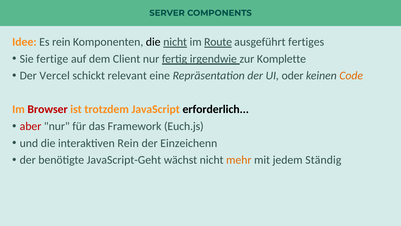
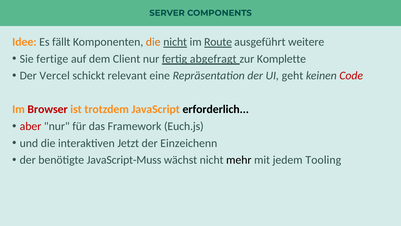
Es rein: rein -> fällt (61, 42)
die colour: black -> orange (153, 42)
fertiges: fertiges -> weitere (306, 42)
irgendwie: irgendwie -> abgefragt (213, 59)
oder: oder -> geht (293, 76)
Code colour: orange -> red (351, 76)
interaktiven Rein: Rein -> Jetzt (128, 143)
JavaScript-Geht: JavaScript-Geht -> JavaScript-Muss (124, 160)
mehr colour: orange -> black (239, 160)
Ständig: Ständig -> Tooling (323, 160)
